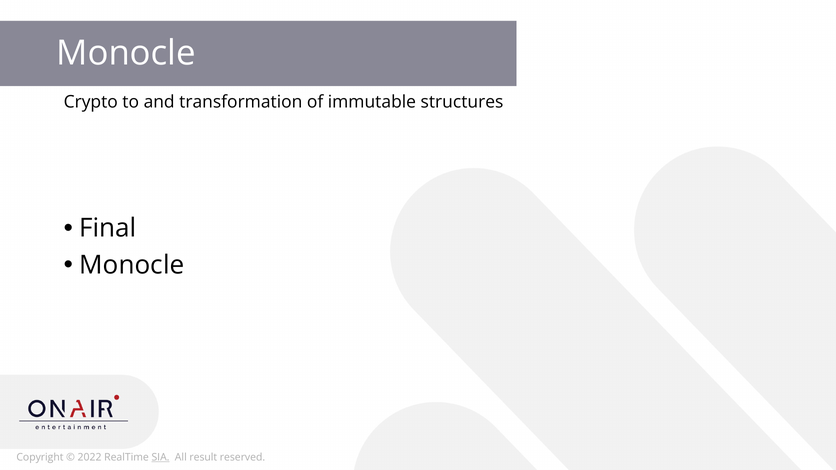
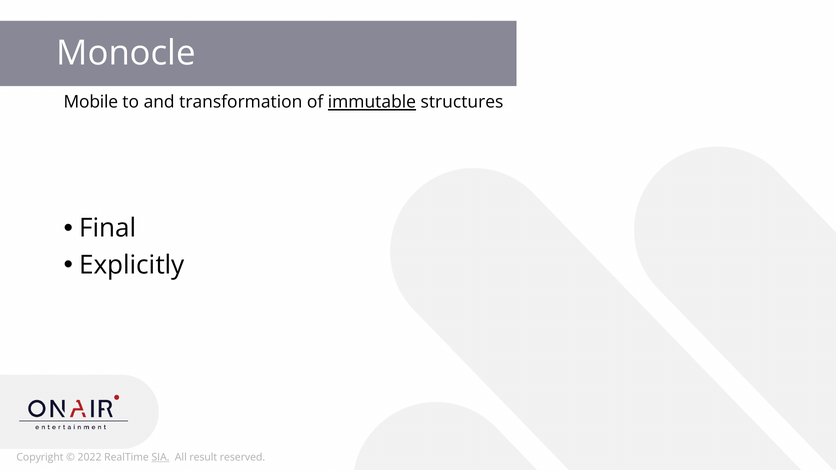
Crypto: Crypto -> Mobile (91, 102)
immutable underline: none -> present (372, 102)
Monocle: Monocle -> Explicitly (132, 265)
